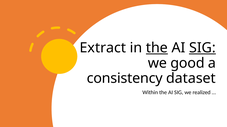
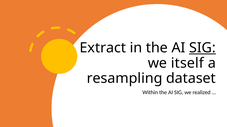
the underline: present -> none (157, 48)
good: good -> itself (187, 63)
consistency: consistency -> resampling (125, 79)
